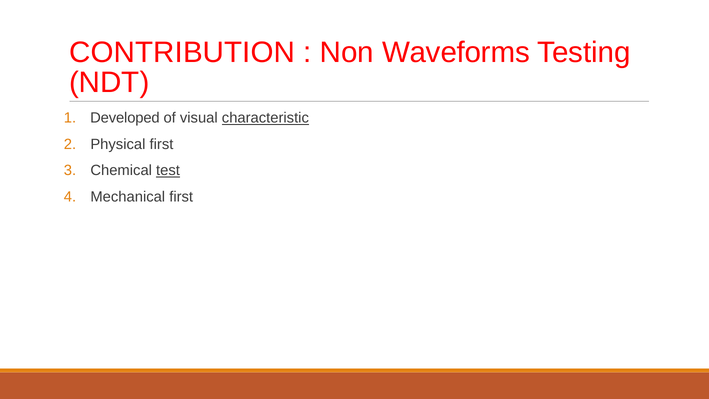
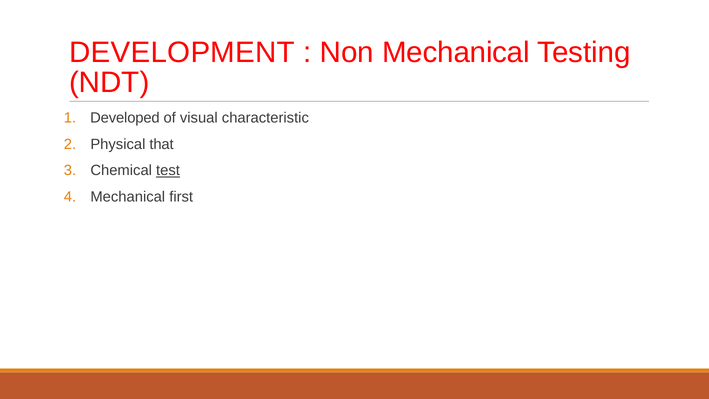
CONTRIBUTION: CONTRIBUTION -> DEVELOPMENT (182, 52)
Non Waveforms: Waveforms -> Mechanical (456, 52)
characteristic underline: present -> none (265, 118)
Physical first: first -> that (162, 144)
